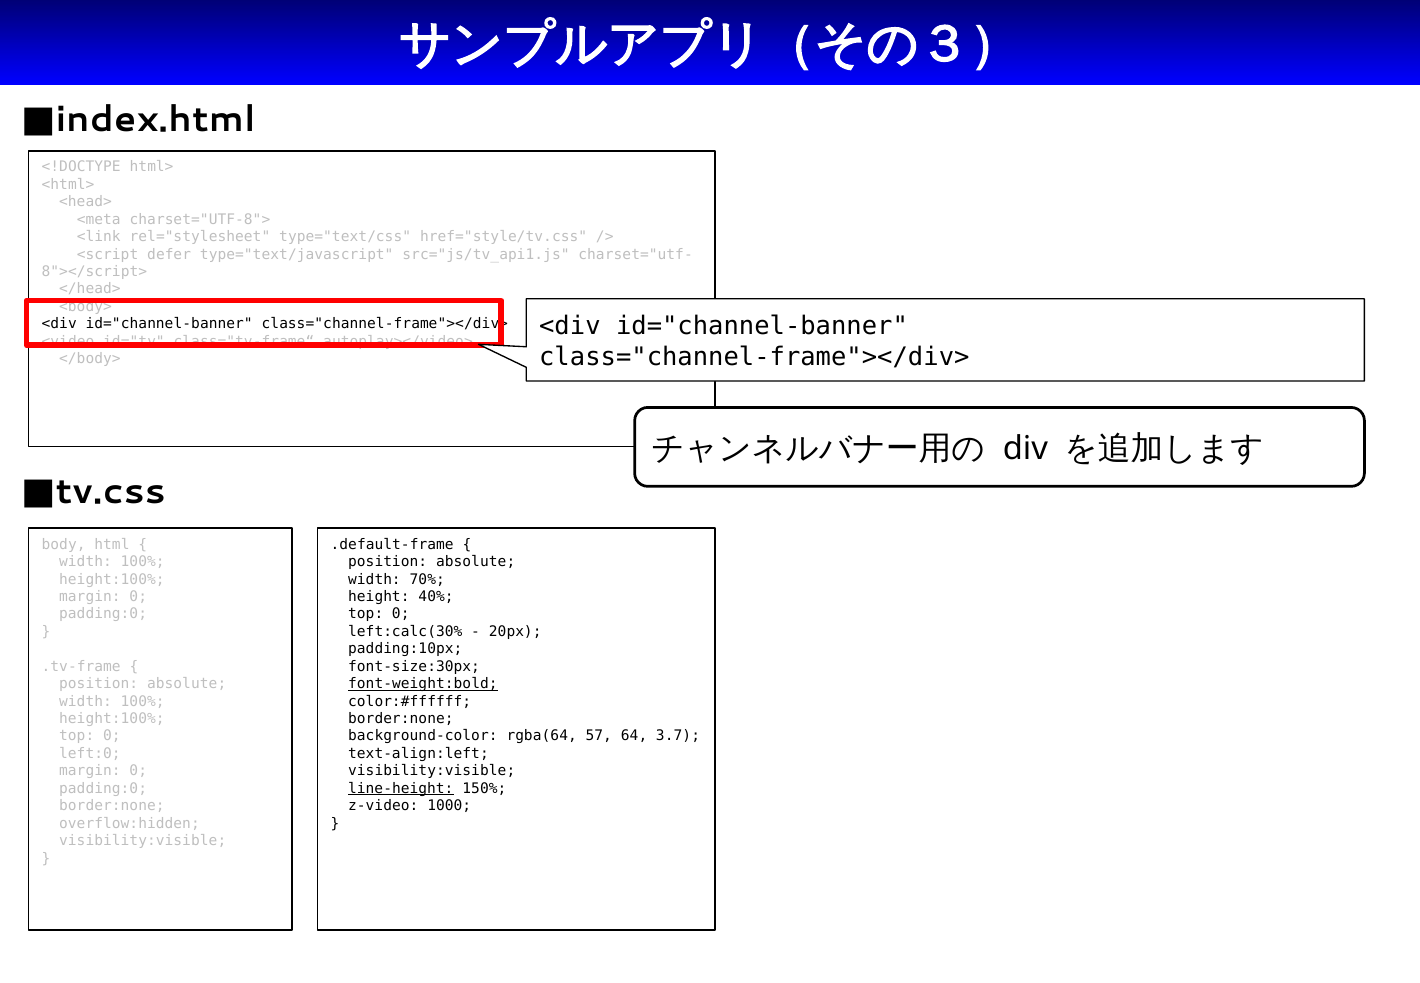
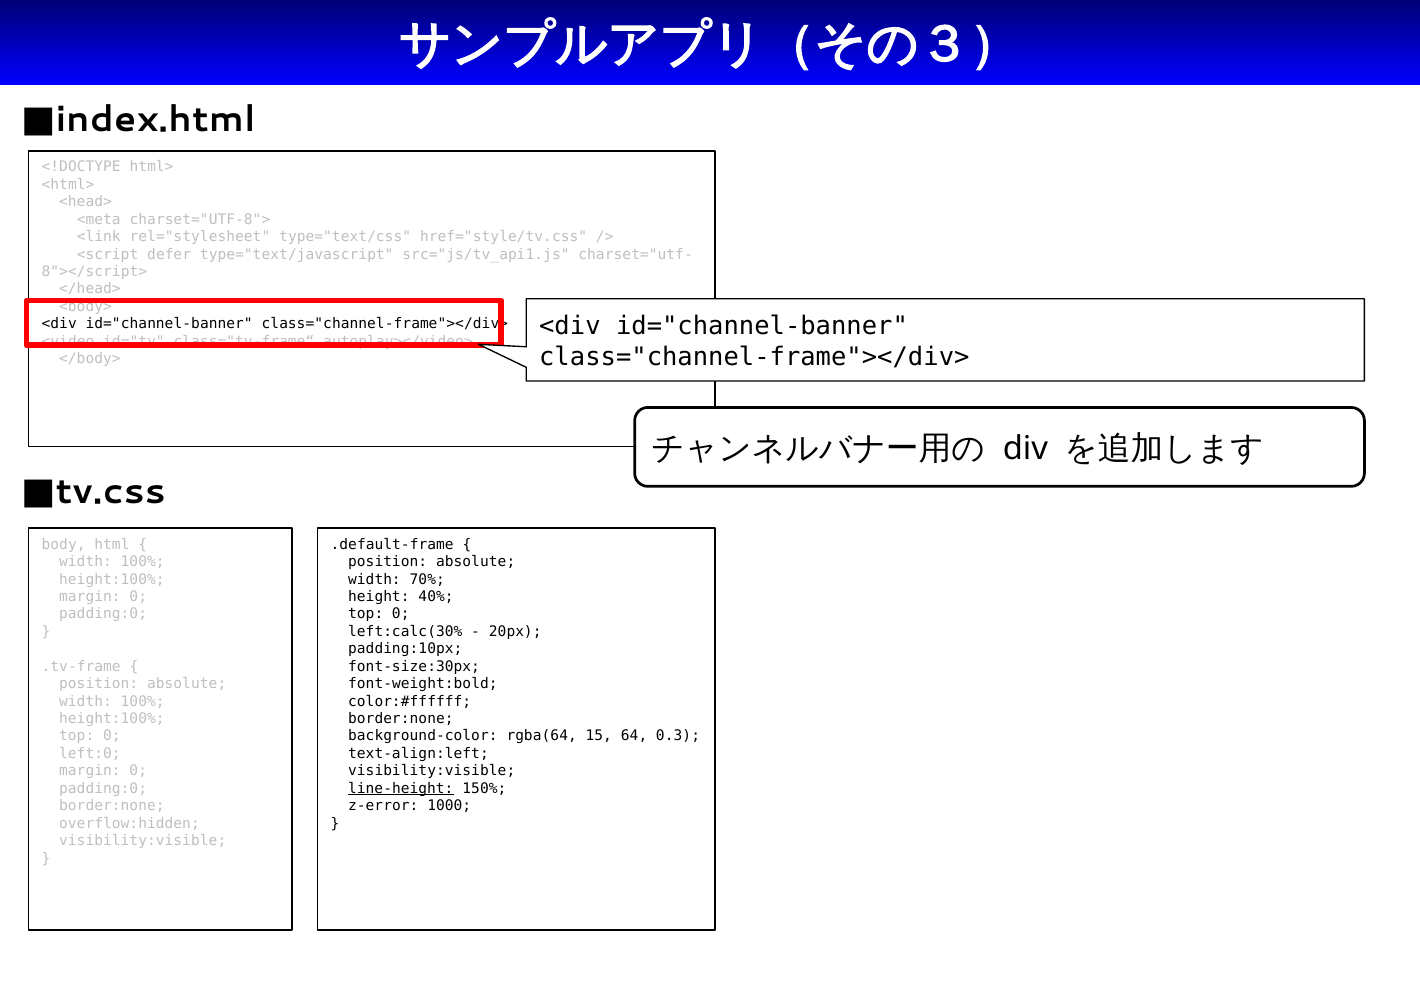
font-weight:bold underline: present -> none (423, 684)
57: 57 -> 15 (599, 736)
3.7: 3.7 -> 0.3 (678, 736)
z-video: z-video -> z-error (383, 806)
